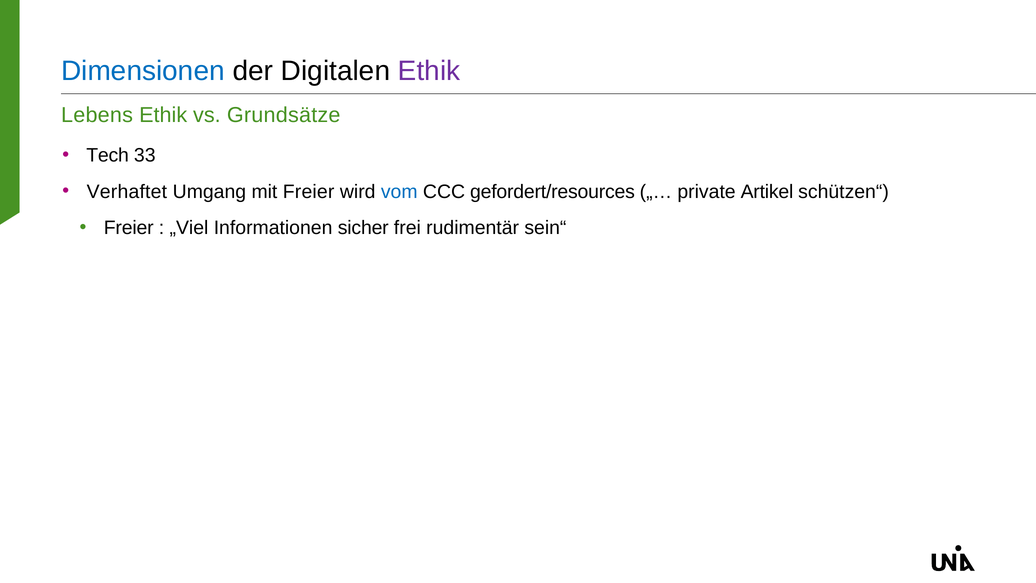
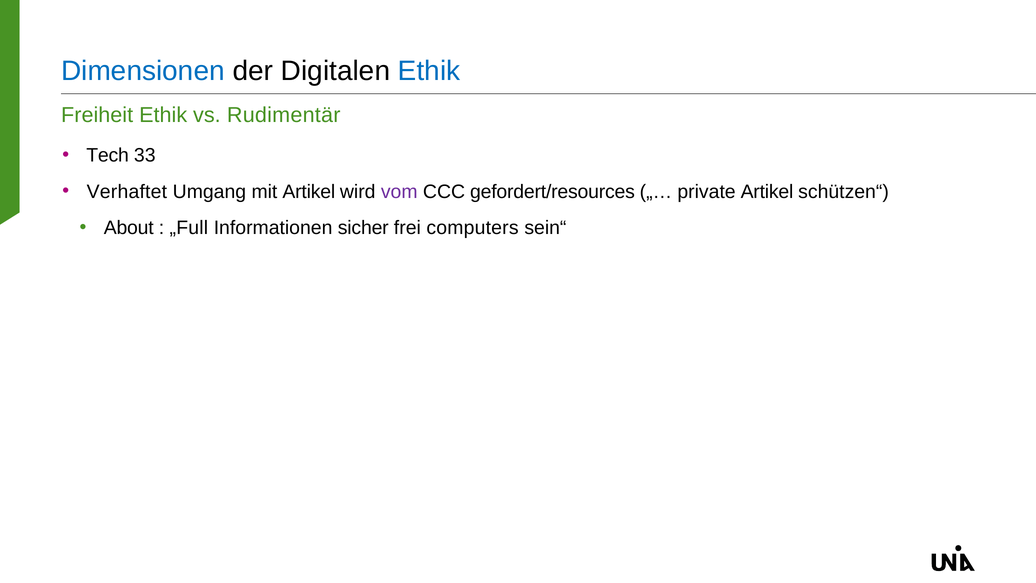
Ethik colour: purple -> blue (429, 71)
Lebens: Lebens -> Freiheit (97, 115)
Grundsätze: Grundsätze -> Rudimentär (284, 115)
mit Freier: Freier -> Artikel (309, 192)
vom colour: blue -> purple (399, 192)
Freier: Freier -> About (129, 228)
„Viel: „Viel -> „Full (189, 228)
rudimentär: rudimentär -> computers (473, 228)
